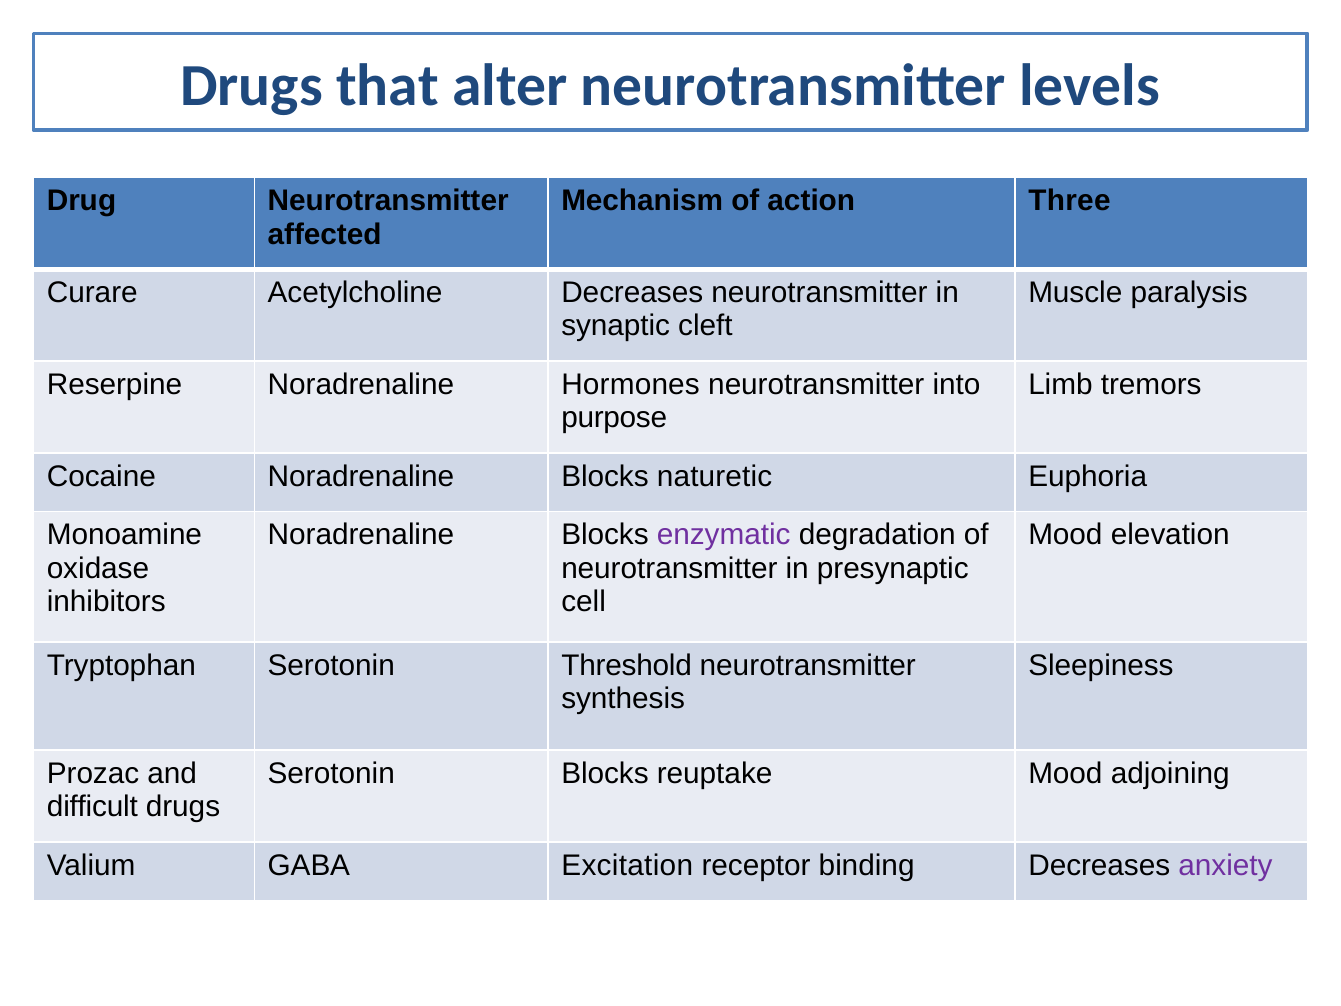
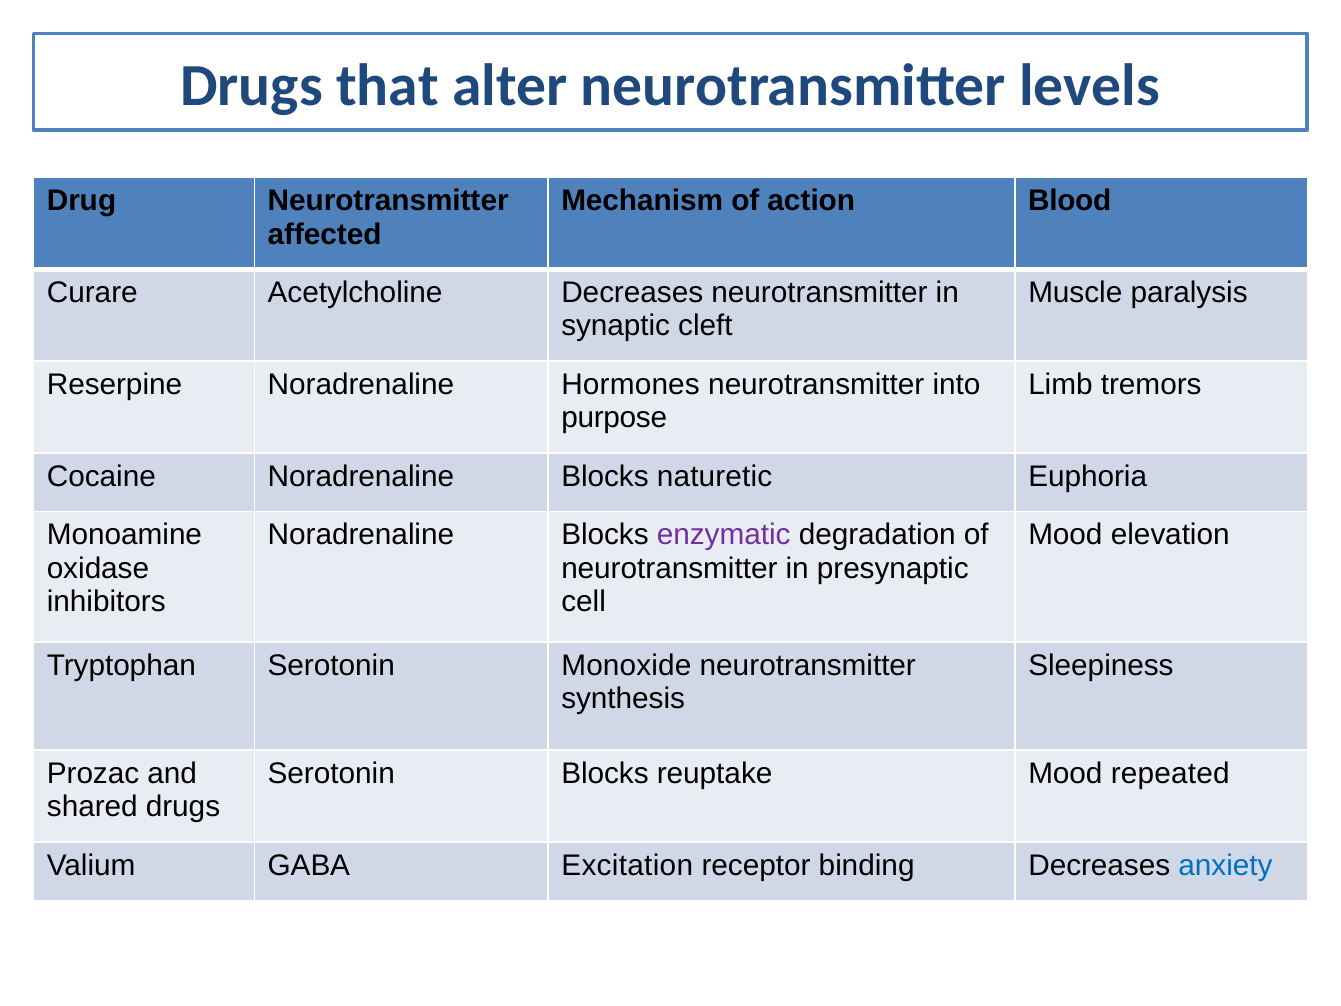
Three: Three -> Blood (1070, 201)
Threshold: Threshold -> Monoxide (626, 665)
adjoining: adjoining -> repeated (1170, 773)
difficult: difficult -> shared (92, 806)
anxiety colour: purple -> blue (1225, 865)
